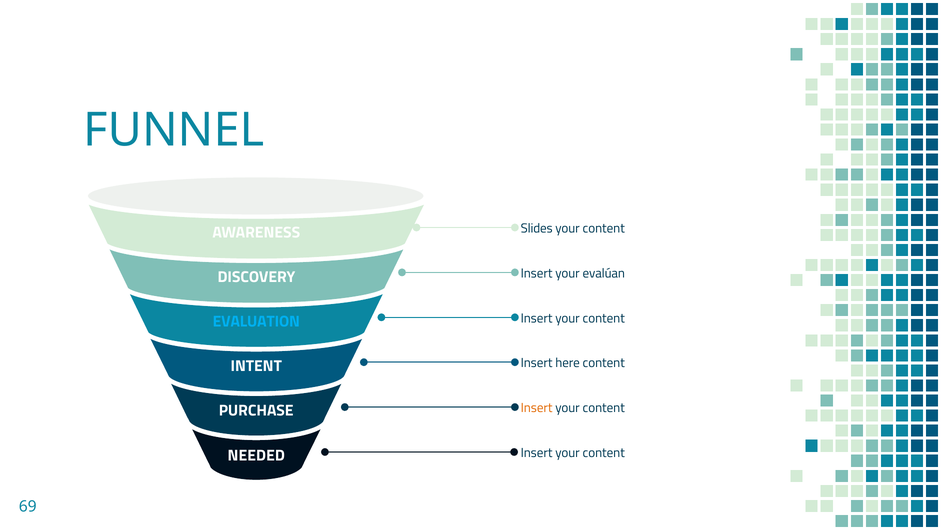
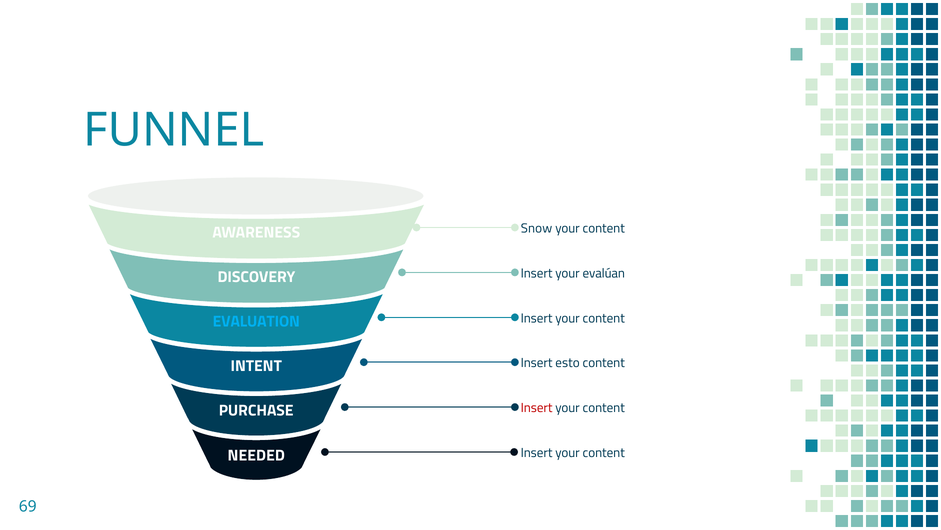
Slides: Slides -> Snow (537, 228)
here: here -> esto (568, 363)
Insert colour: orange -> red (537, 407)
